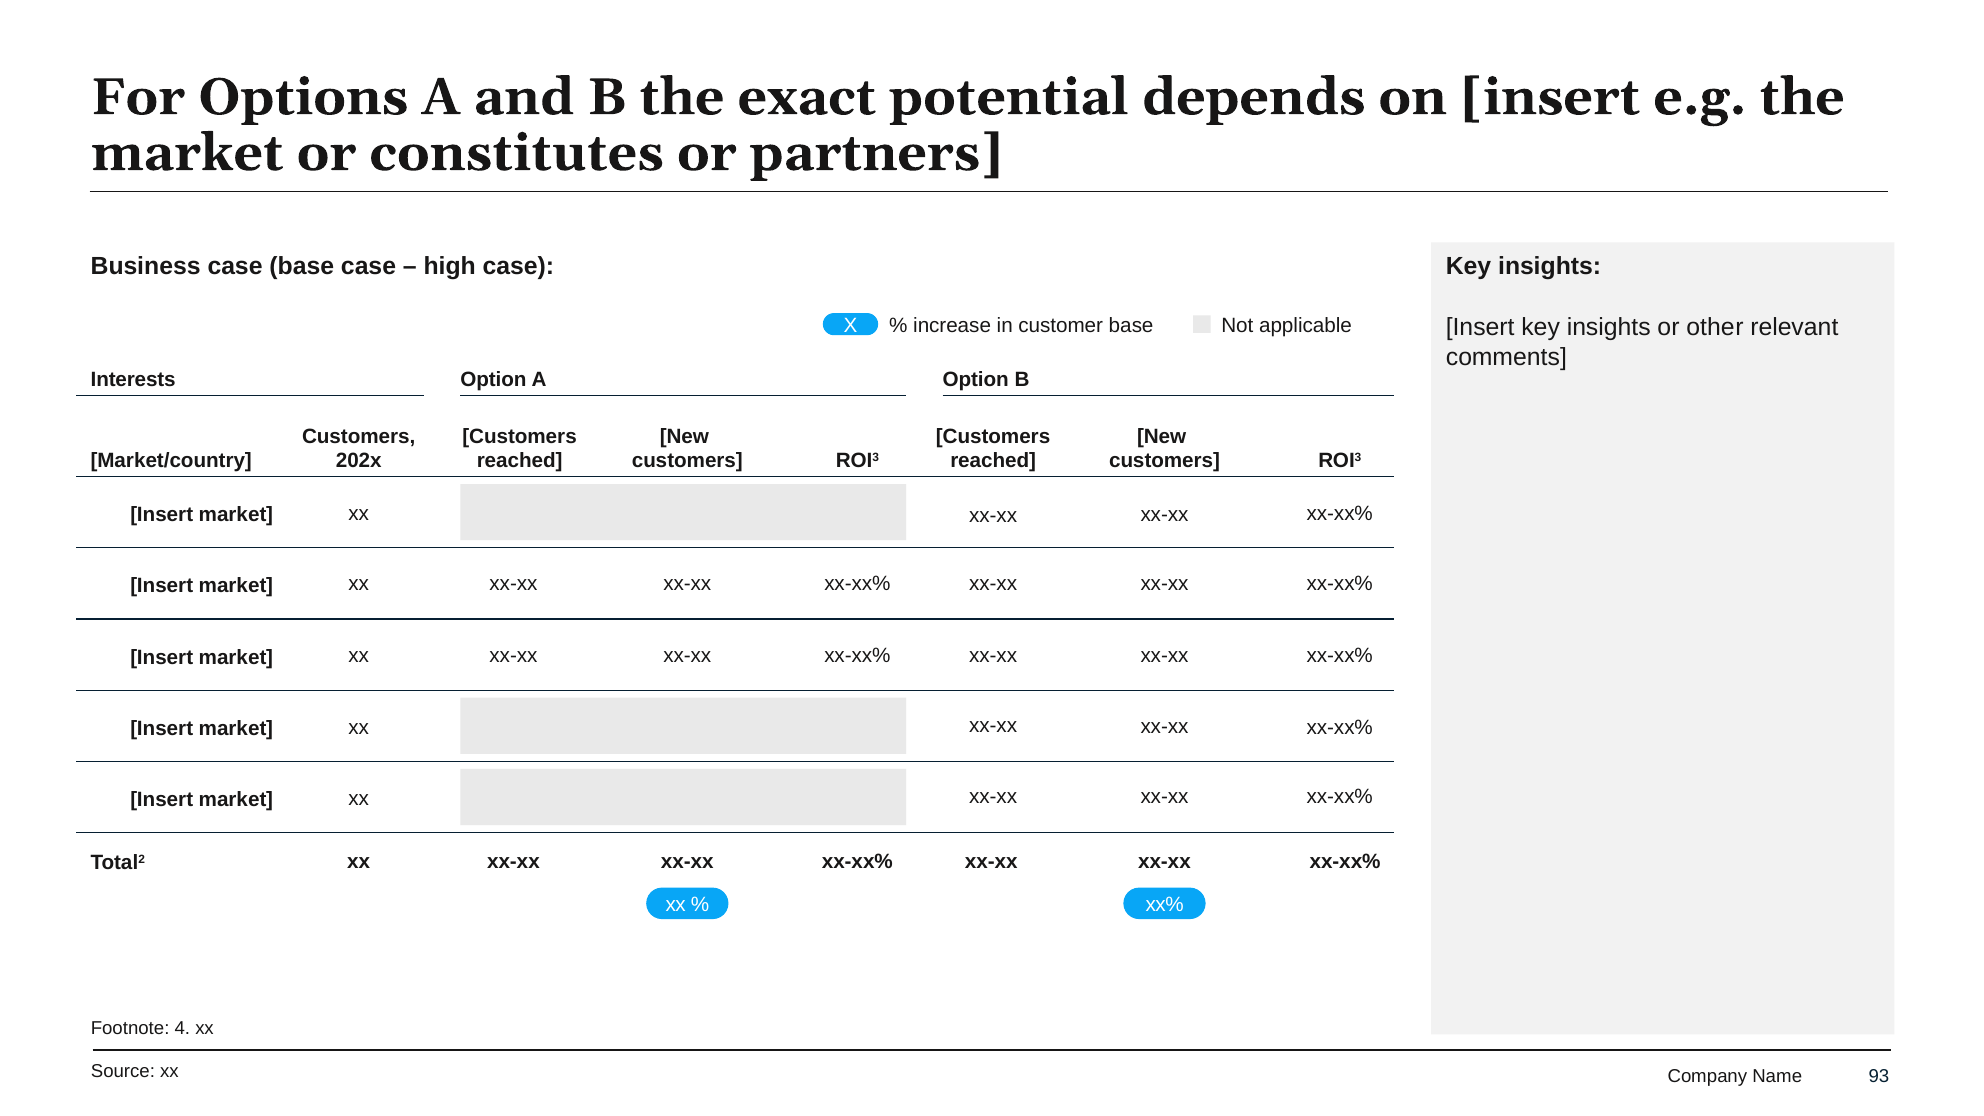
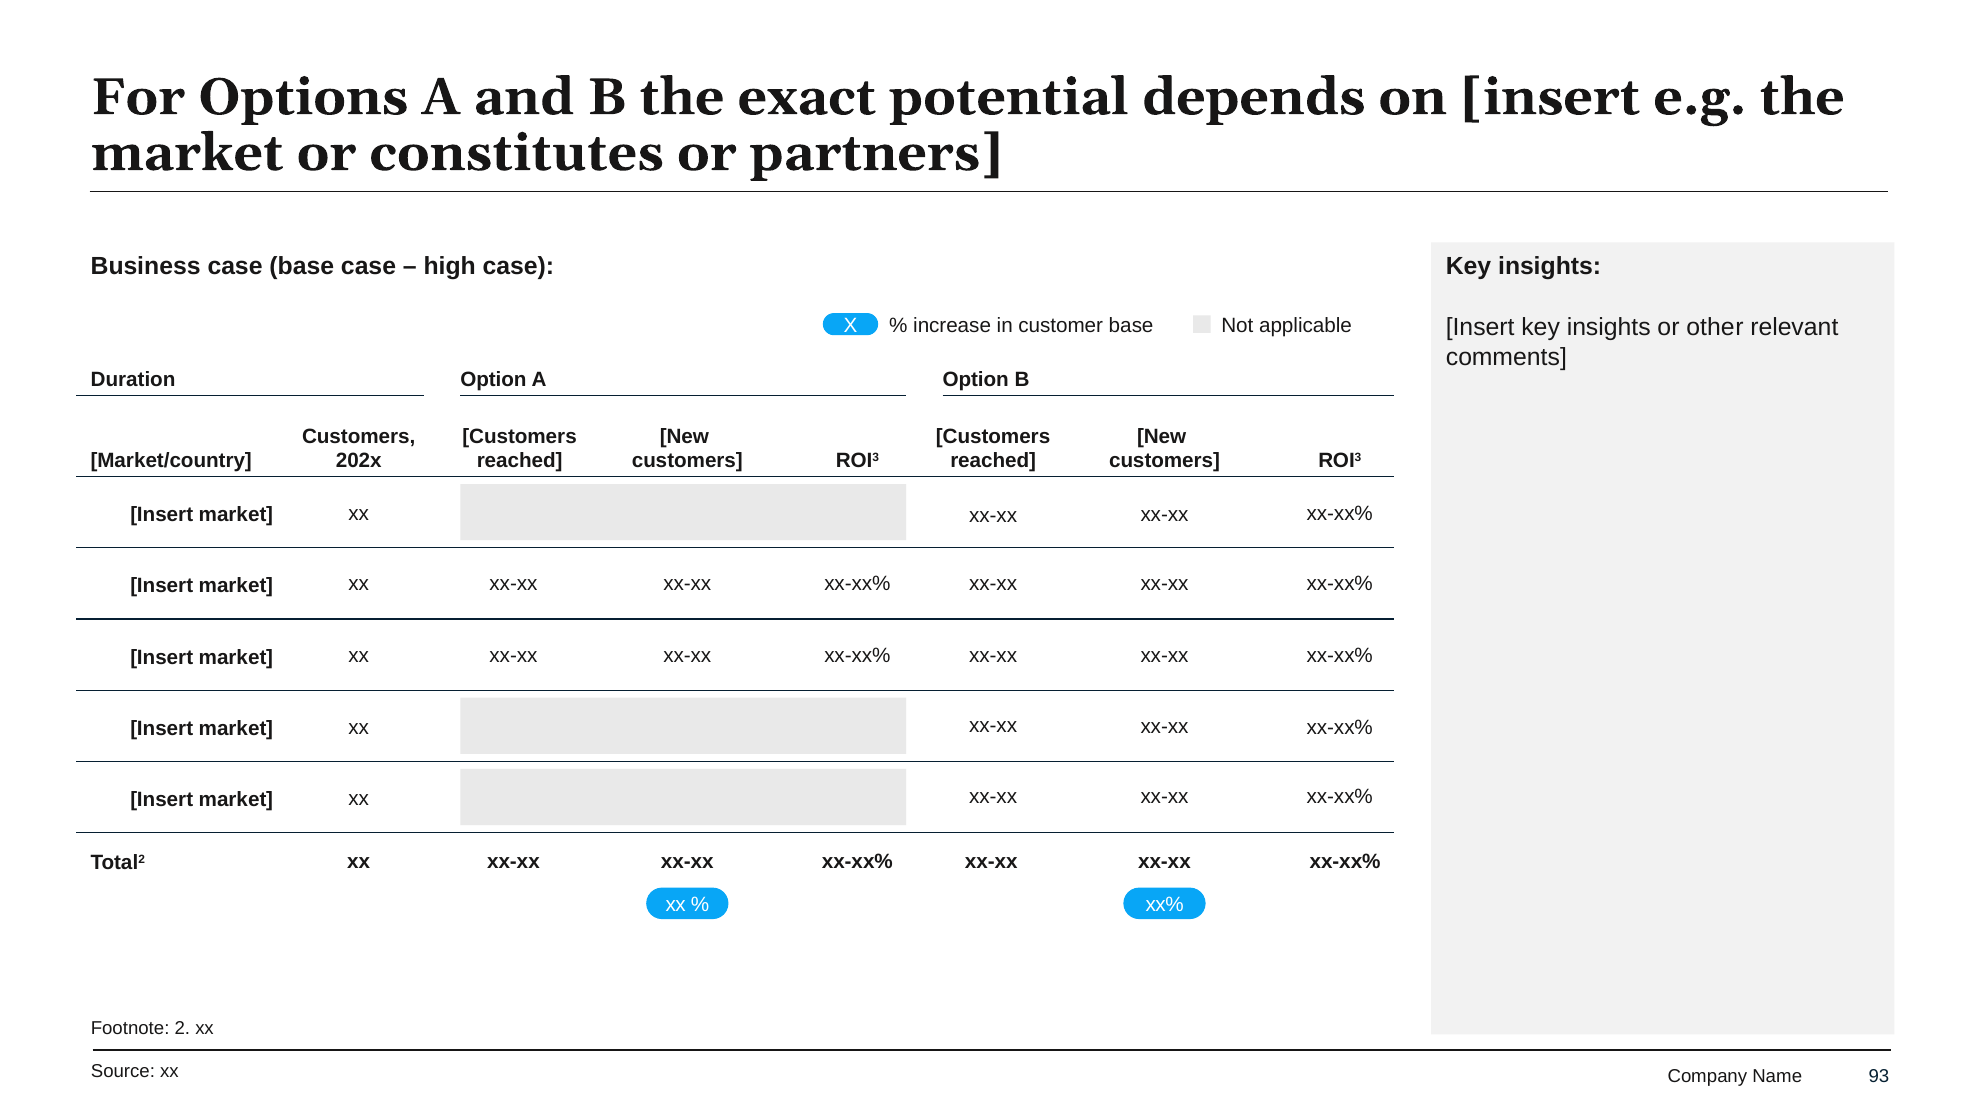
Interests: Interests -> Duration (133, 380)
4: 4 -> 2 (182, 1028)
